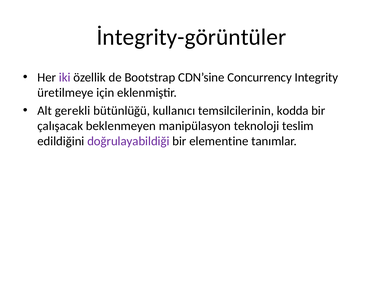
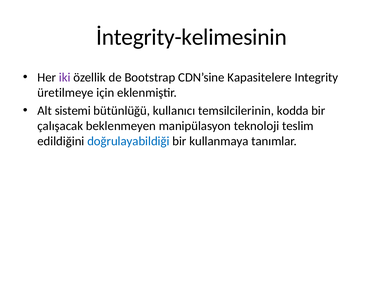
İntegrity-görüntüler: İntegrity-görüntüler -> İntegrity-kelimesinin (191, 37)
Concurrency: Concurrency -> Kapasitelere (260, 77)
gerekli: gerekli -> sistemi (73, 111)
doğrulayabildiği colour: purple -> blue (128, 141)
elementine: elementine -> kullanmaya (219, 141)
